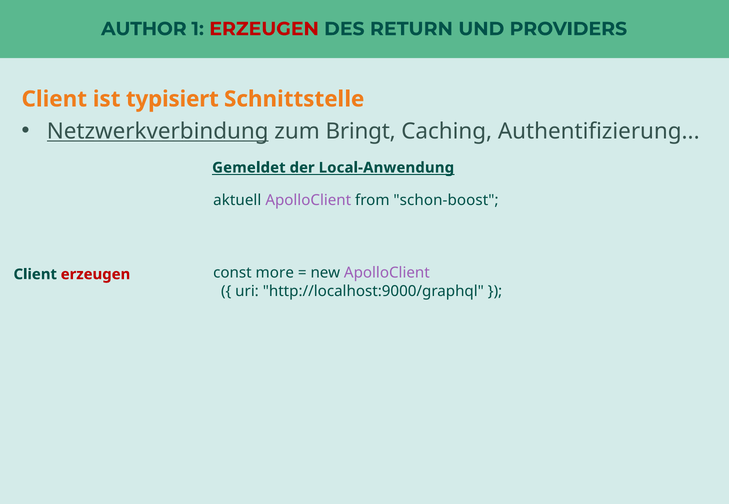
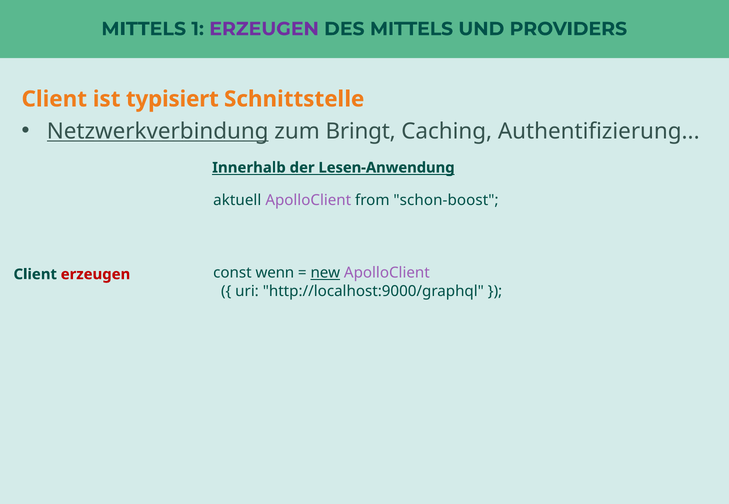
AUTHOR: AUTHOR -> MITTELS (144, 29)
ERZEUGEN colour: red -> purple (264, 29)
DES RETURN: RETURN -> MITTELS (412, 29)
Gemeldet: Gemeldet -> Innerhalb (249, 168)
Local-Anwendung: Local-Anwendung -> Lesen-Anwendung (387, 168)
more: more -> wenn (275, 273)
new underline: none -> present (325, 273)
